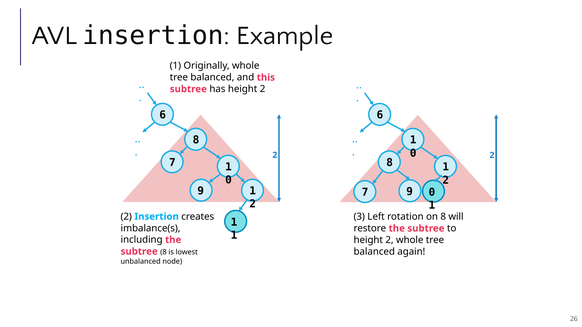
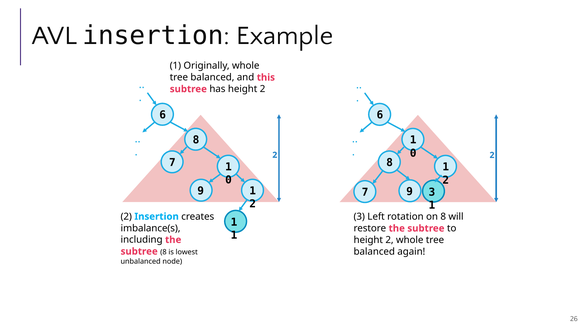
7 0: 0 -> 3 (432, 192)
